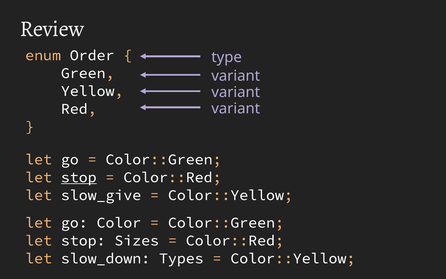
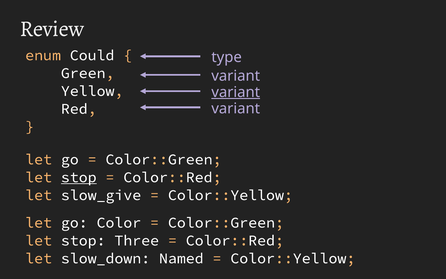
Order: Order -> Could (92, 55)
variant underline: none -> present (236, 92)
Sizes: Sizes -> Three (137, 240)
Types: Types -> Named (181, 258)
